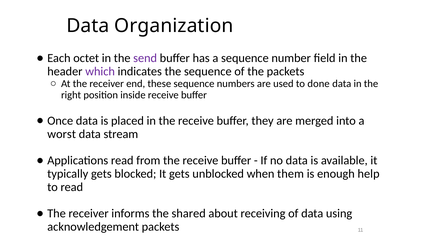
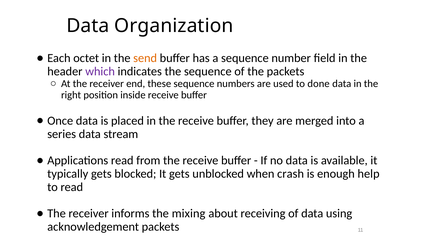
send colour: purple -> orange (145, 58)
worst: worst -> series (62, 134)
them: them -> crash (291, 174)
shared: shared -> mixing (189, 213)
